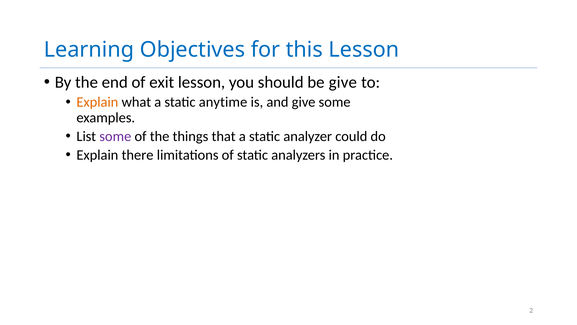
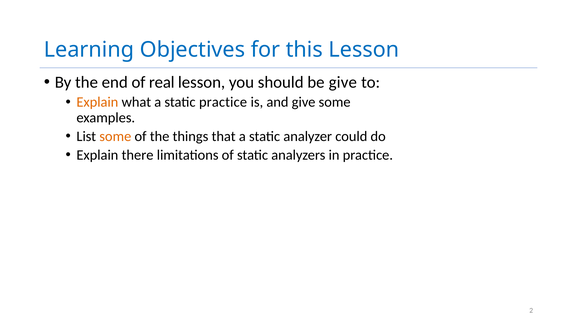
exit: exit -> real (162, 82)
static anytime: anytime -> practice (223, 102)
some colour: purple -> orange (115, 136)
